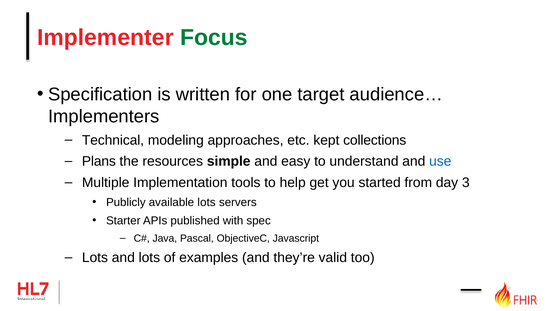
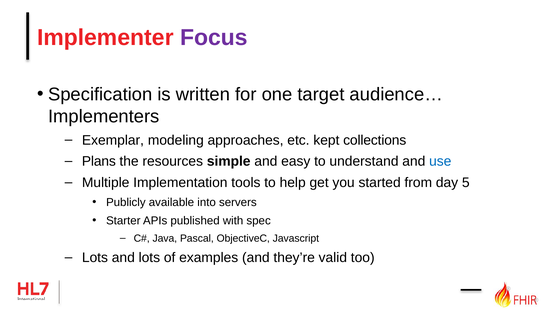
Focus colour: green -> purple (214, 38)
Technical: Technical -> Exemplar (113, 140)
3: 3 -> 5 (466, 182)
available lots: lots -> into (207, 202)
